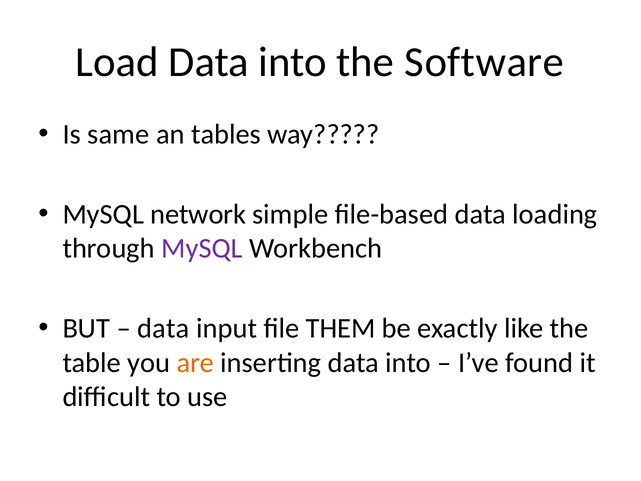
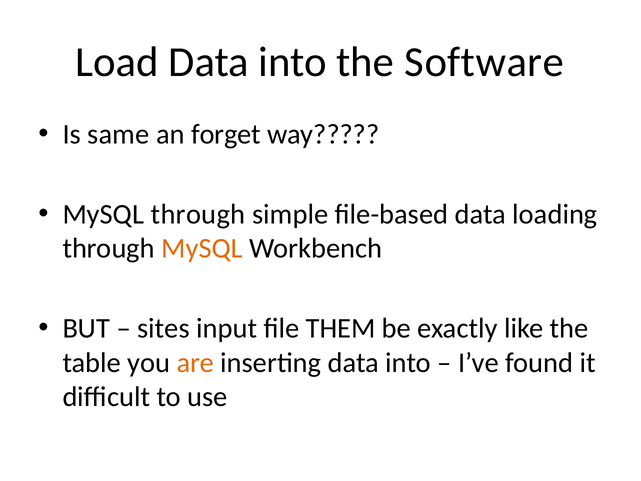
tables: tables -> forget (226, 134)
MySQL network: network -> through (198, 214)
MySQL colour: purple -> orange (202, 248)
data: data -> sites (163, 328)
